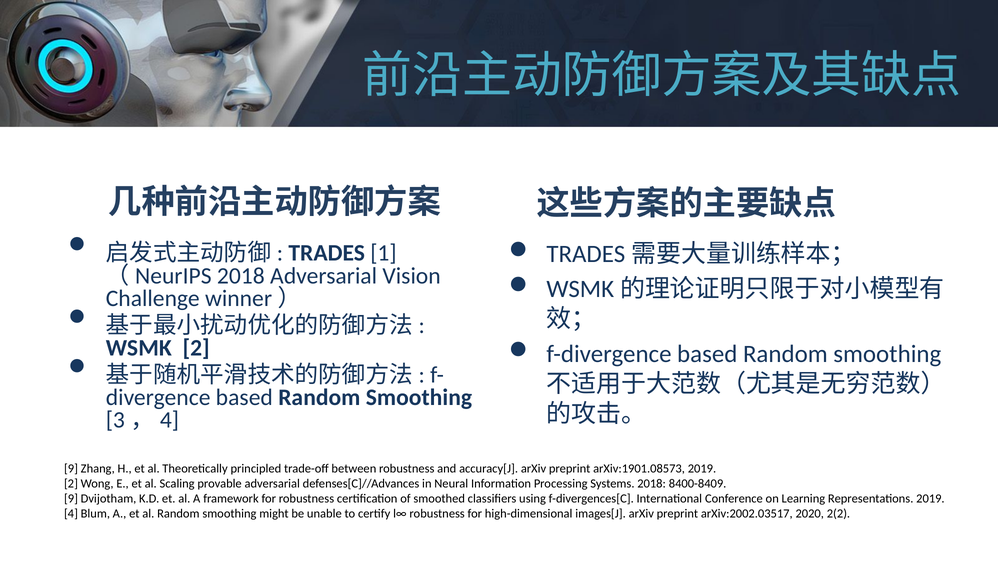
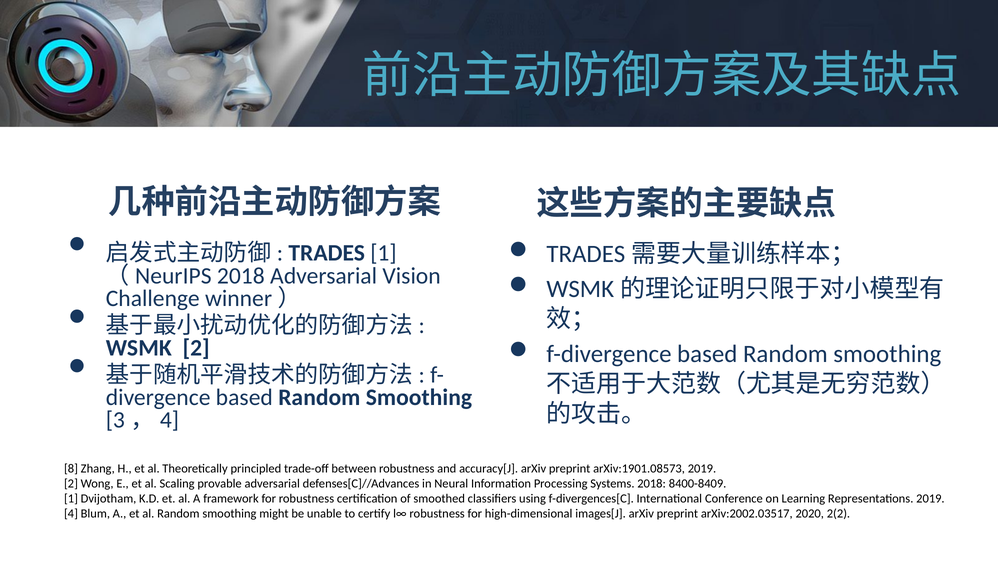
9: 9 -> 8 (71, 468)
9: 9 -> 1 (71, 498)
